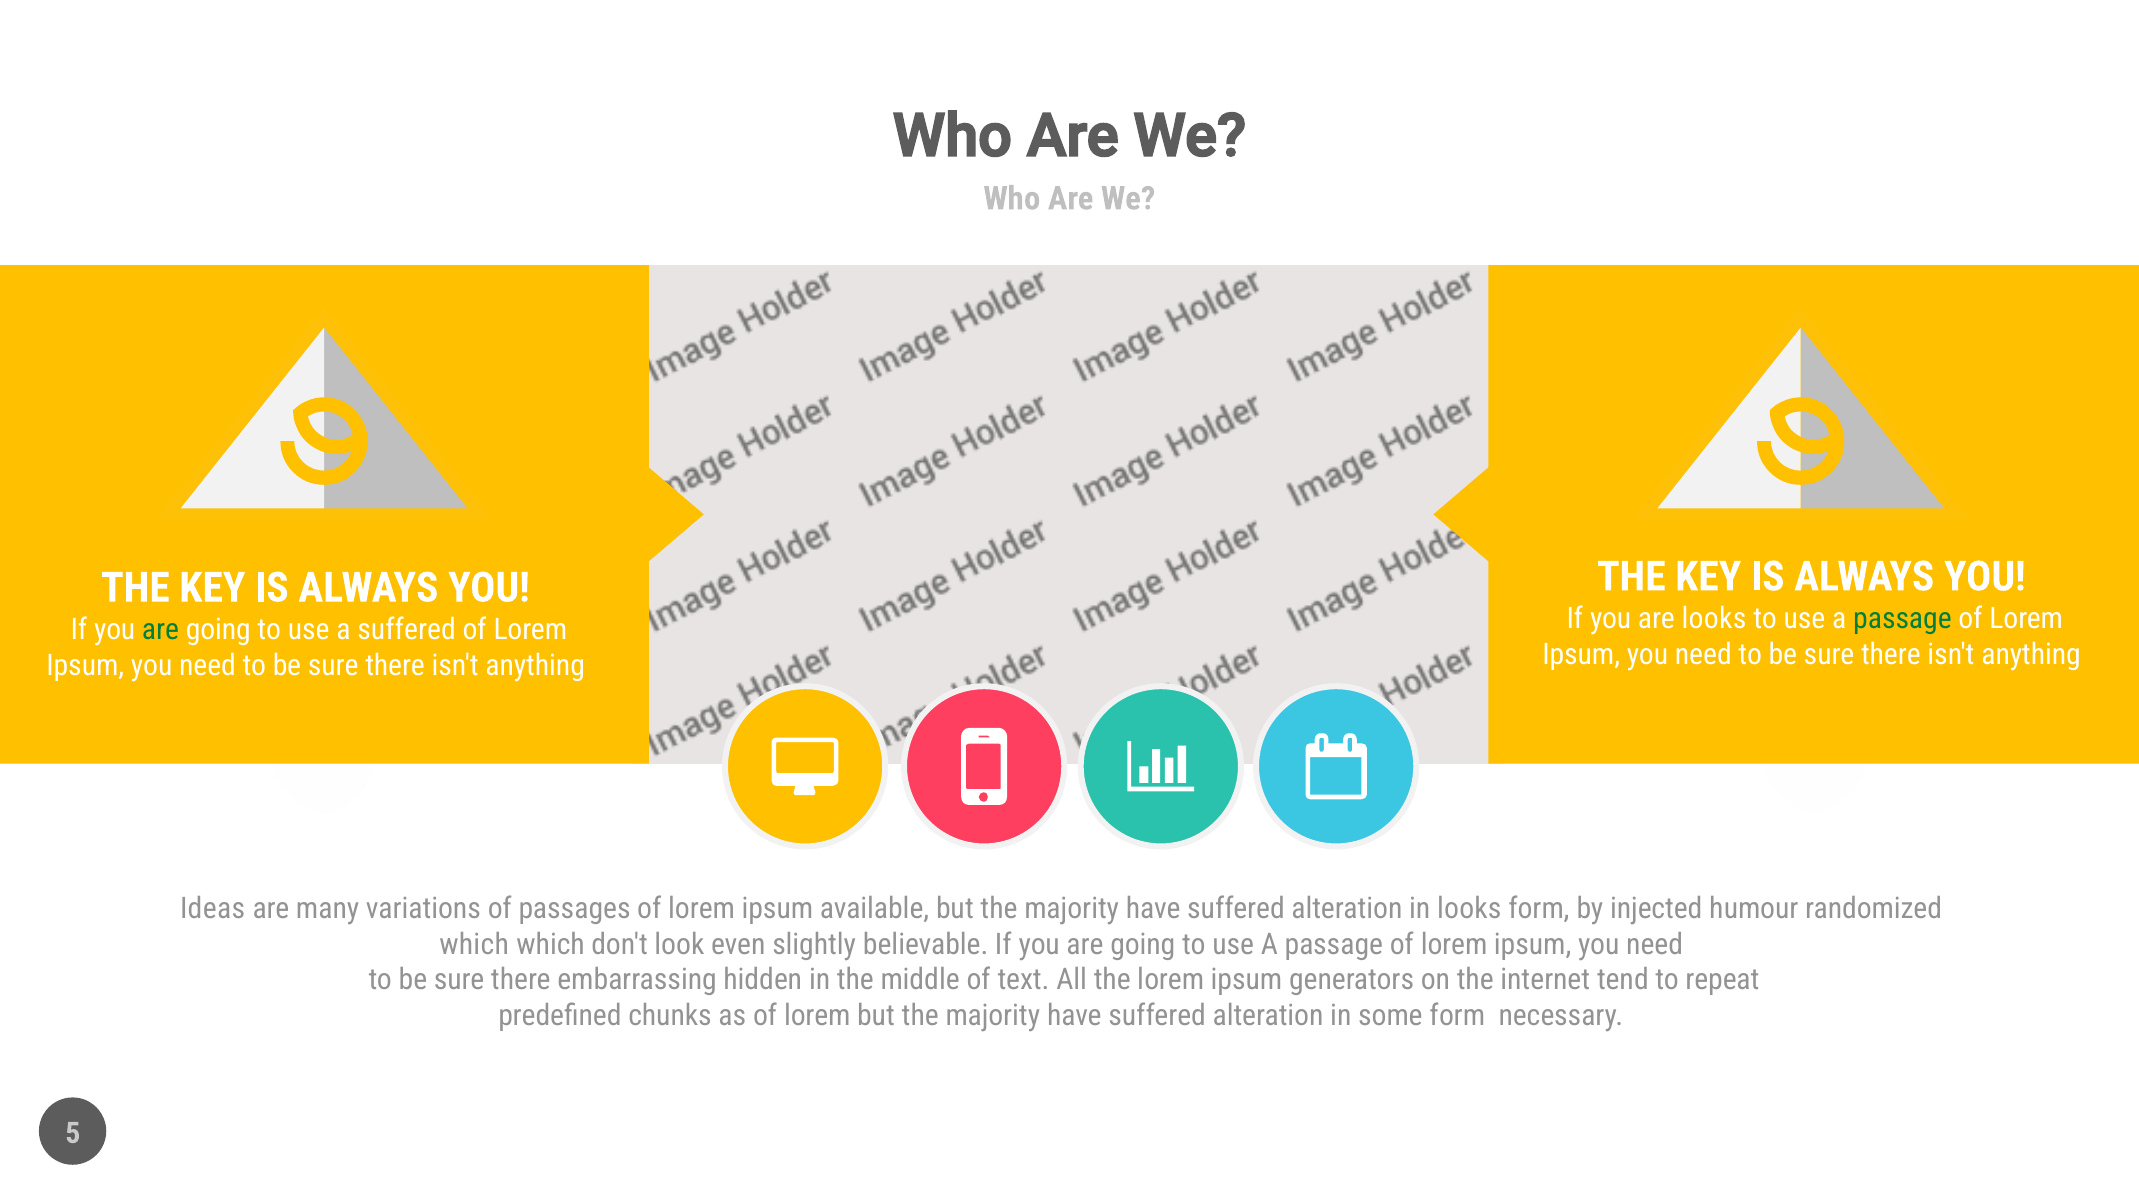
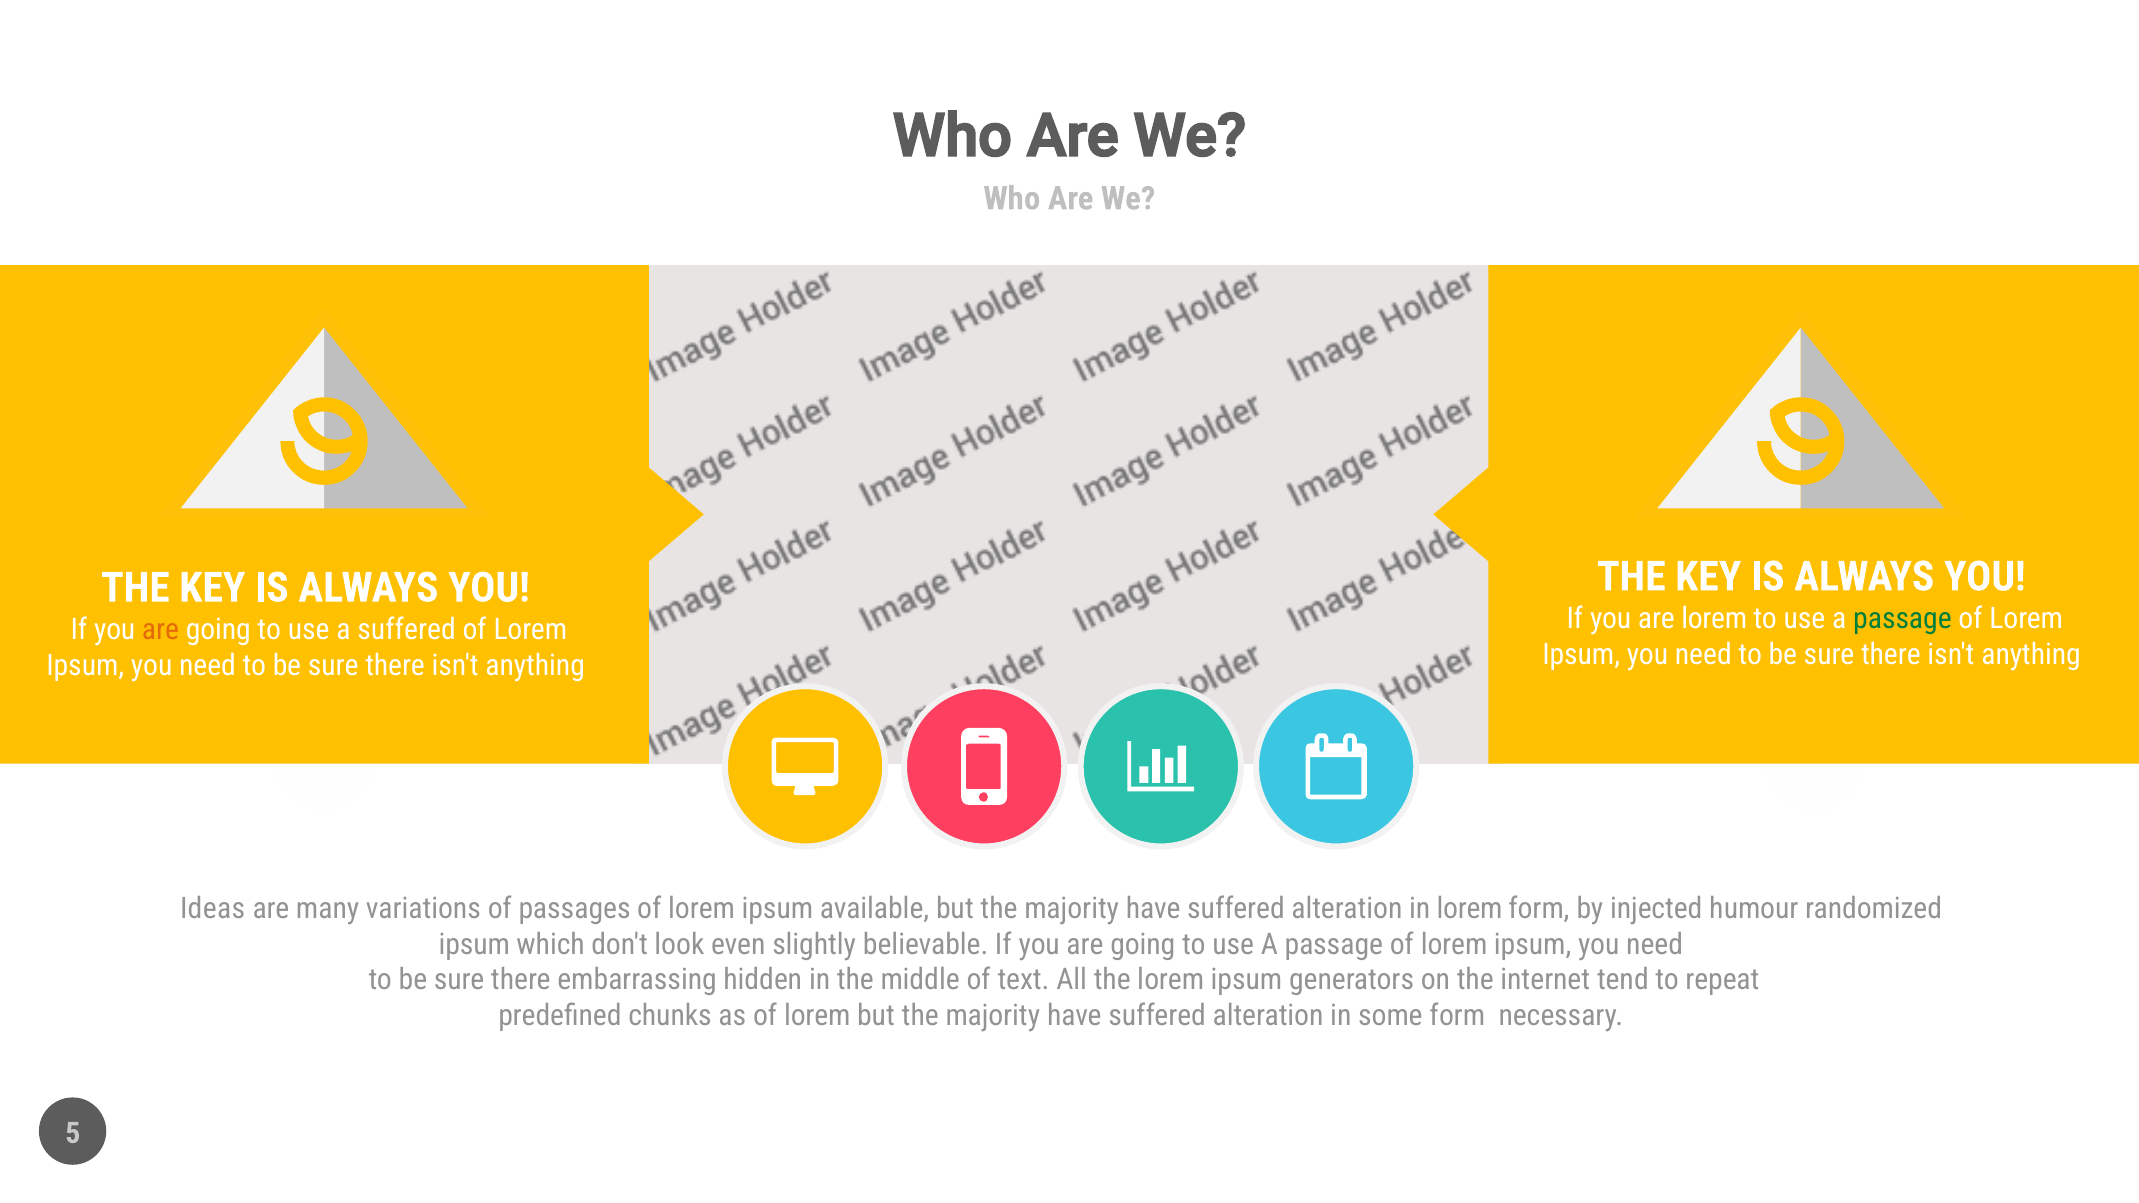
are looks: looks -> lorem (1714, 619)
are colour: green -> orange (161, 630)
in looks: looks -> lorem (1470, 909)
which: which -> ipsum (474, 944)
